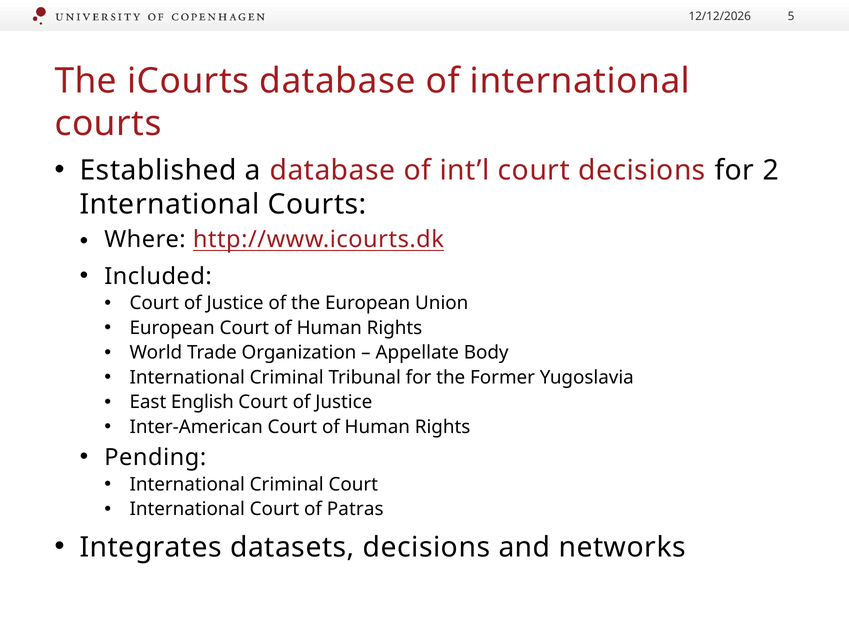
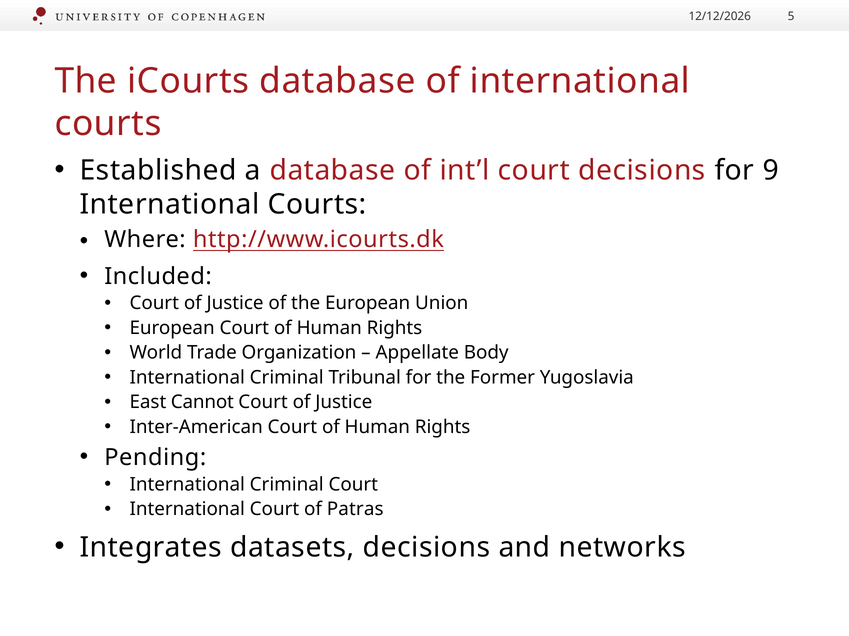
2: 2 -> 9 (771, 171)
English: English -> Cannot (202, 403)
